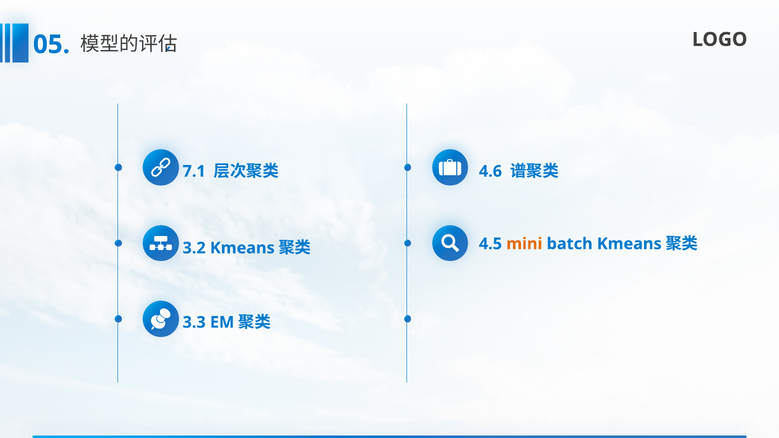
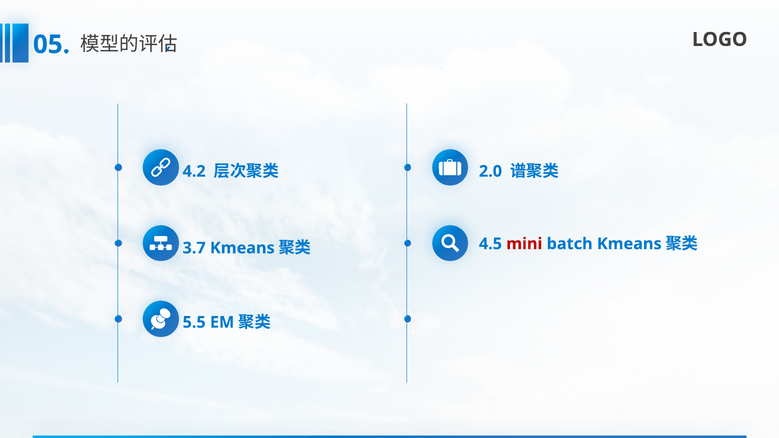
7.1: 7.1 -> 4.2 (194, 171)
4.6: 4.6 -> 2.0 (490, 171)
3.2: 3.2 -> 3.7 (194, 248)
mini colour: orange -> red (524, 244)
3.3: 3.3 -> 5.5 (194, 322)
